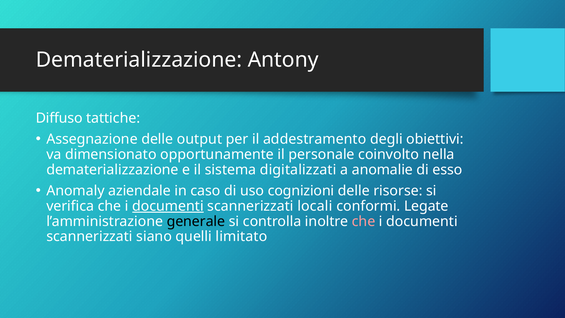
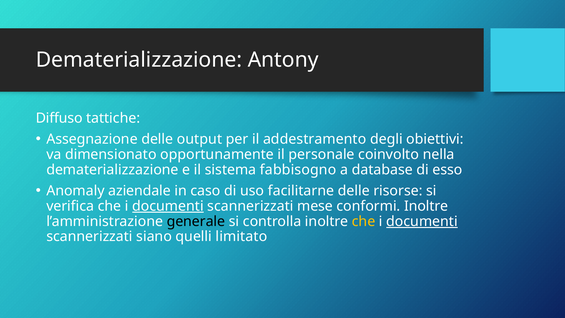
digitalizzati: digitalizzati -> fabbisogno (298, 170)
anomalie: anomalie -> database (382, 170)
cognizioni: cognizioni -> facilitarne (301, 191)
locali: locali -> mese (315, 206)
conformi Legate: Legate -> Inoltre (426, 206)
che colour: pink -> yellow (364, 221)
documenti underline: none -> present (422, 221)
